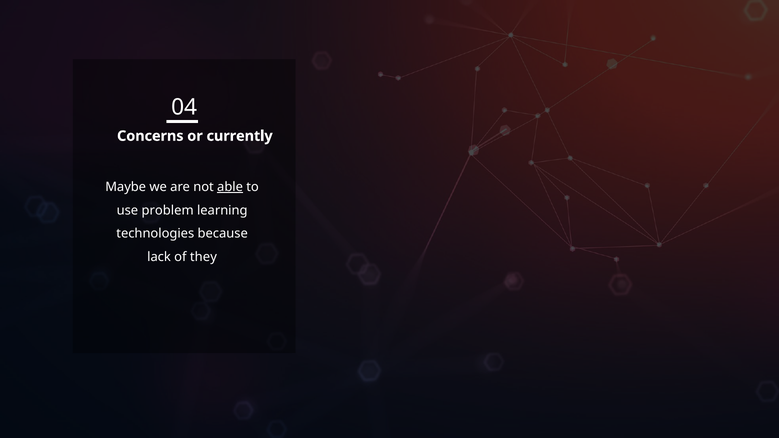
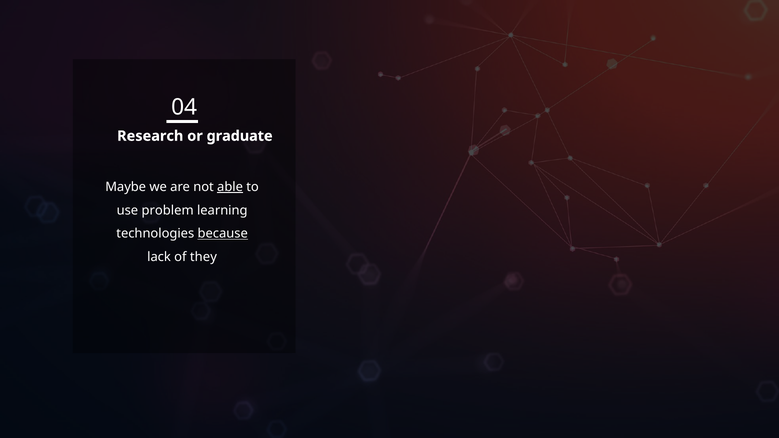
Concerns: Concerns -> Research (150, 136)
currently: currently -> graduate (240, 136)
because underline: none -> present (223, 234)
